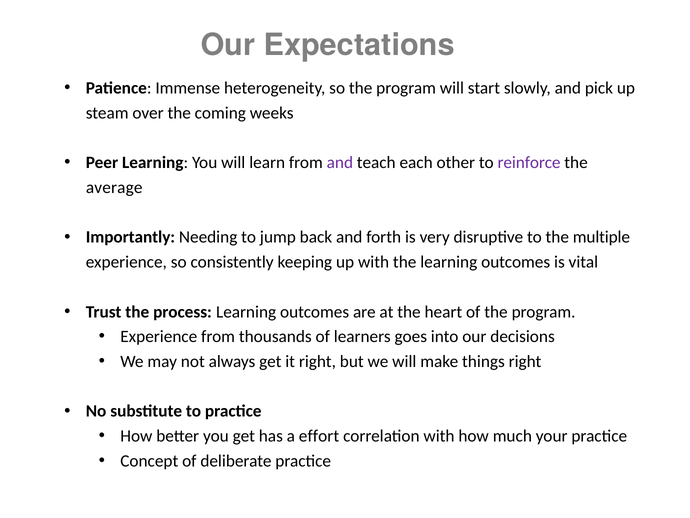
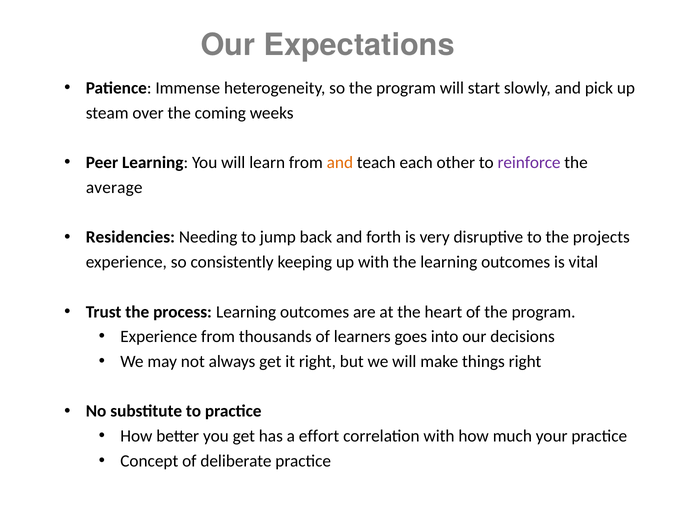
and colour: purple -> orange (340, 163)
Importantly: Importantly -> Residencies (130, 237)
multiple: multiple -> projects (601, 237)
